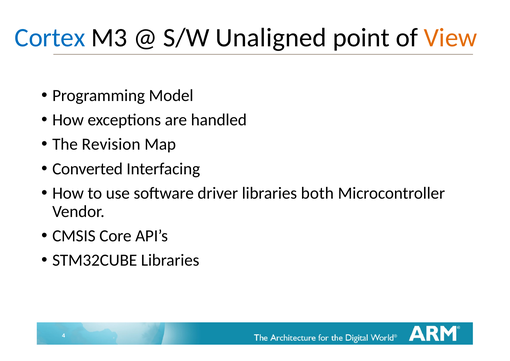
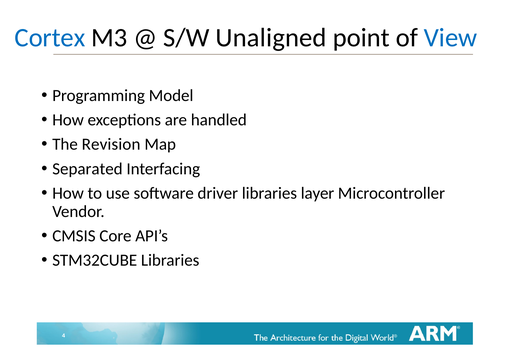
View colour: orange -> blue (451, 38)
Converted: Converted -> Separated (87, 168)
both: both -> layer (318, 193)
